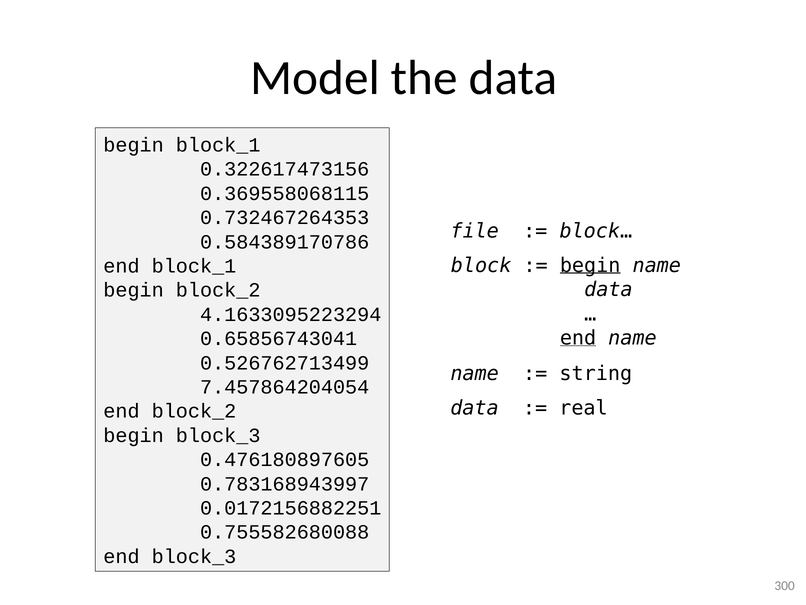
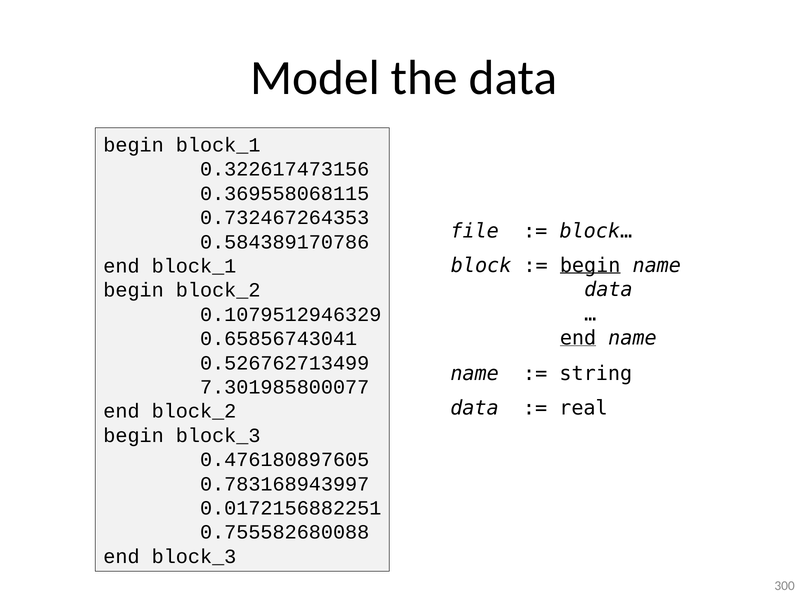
4.1633095223294: 4.1633095223294 -> 0.1079512946329 (291, 314)
7.457864204054: 7.457864204054 -> 7.301985800077 (285, 387)
